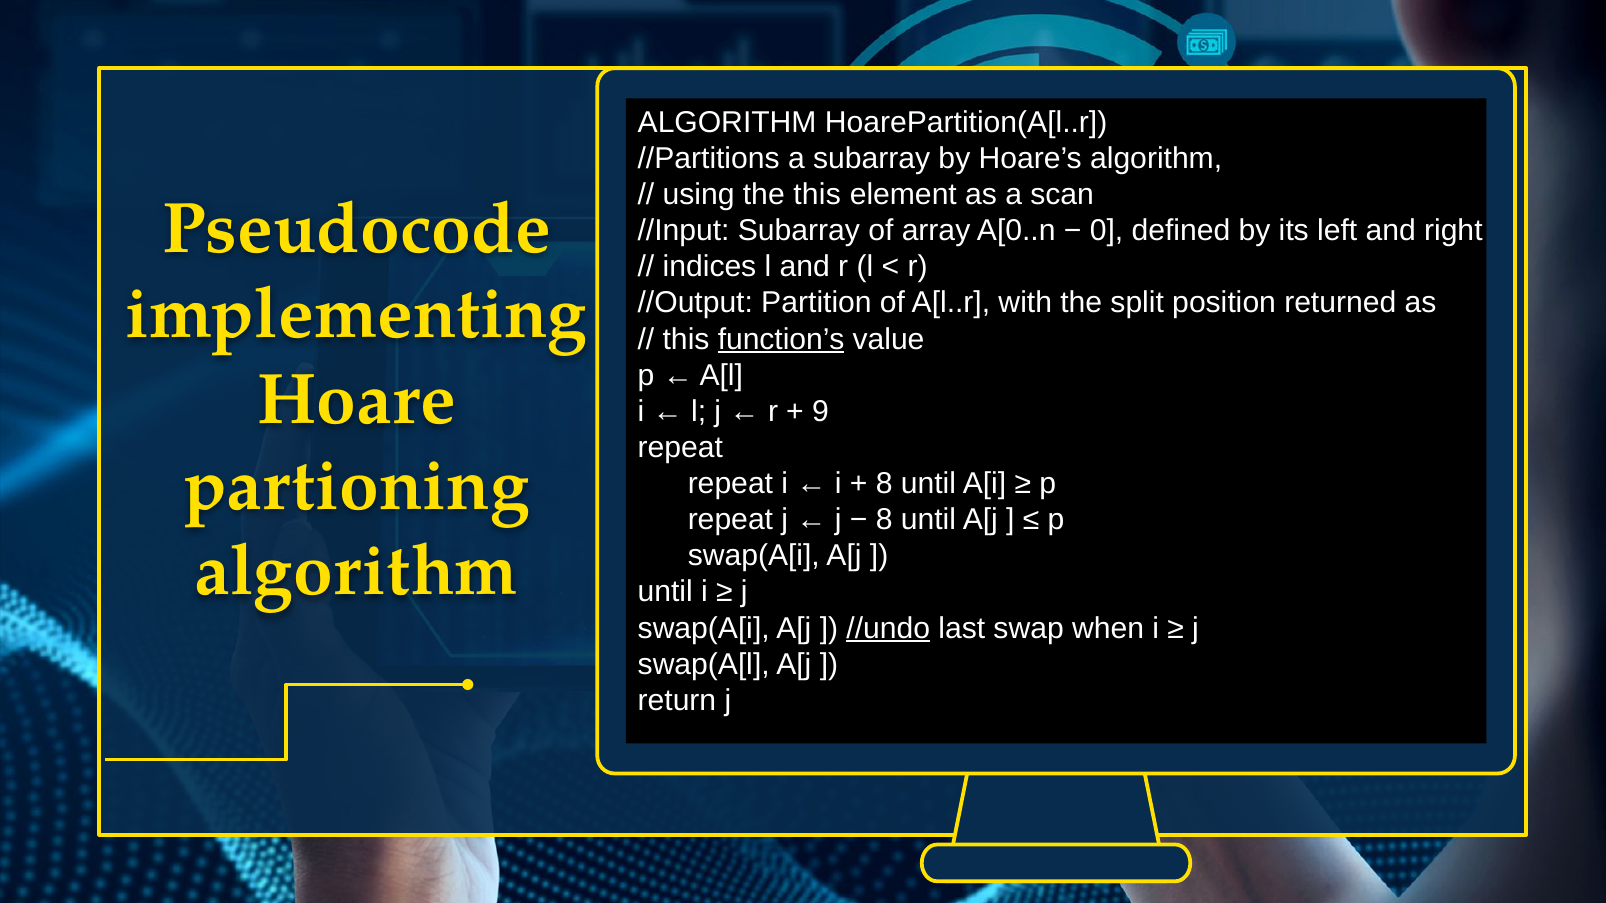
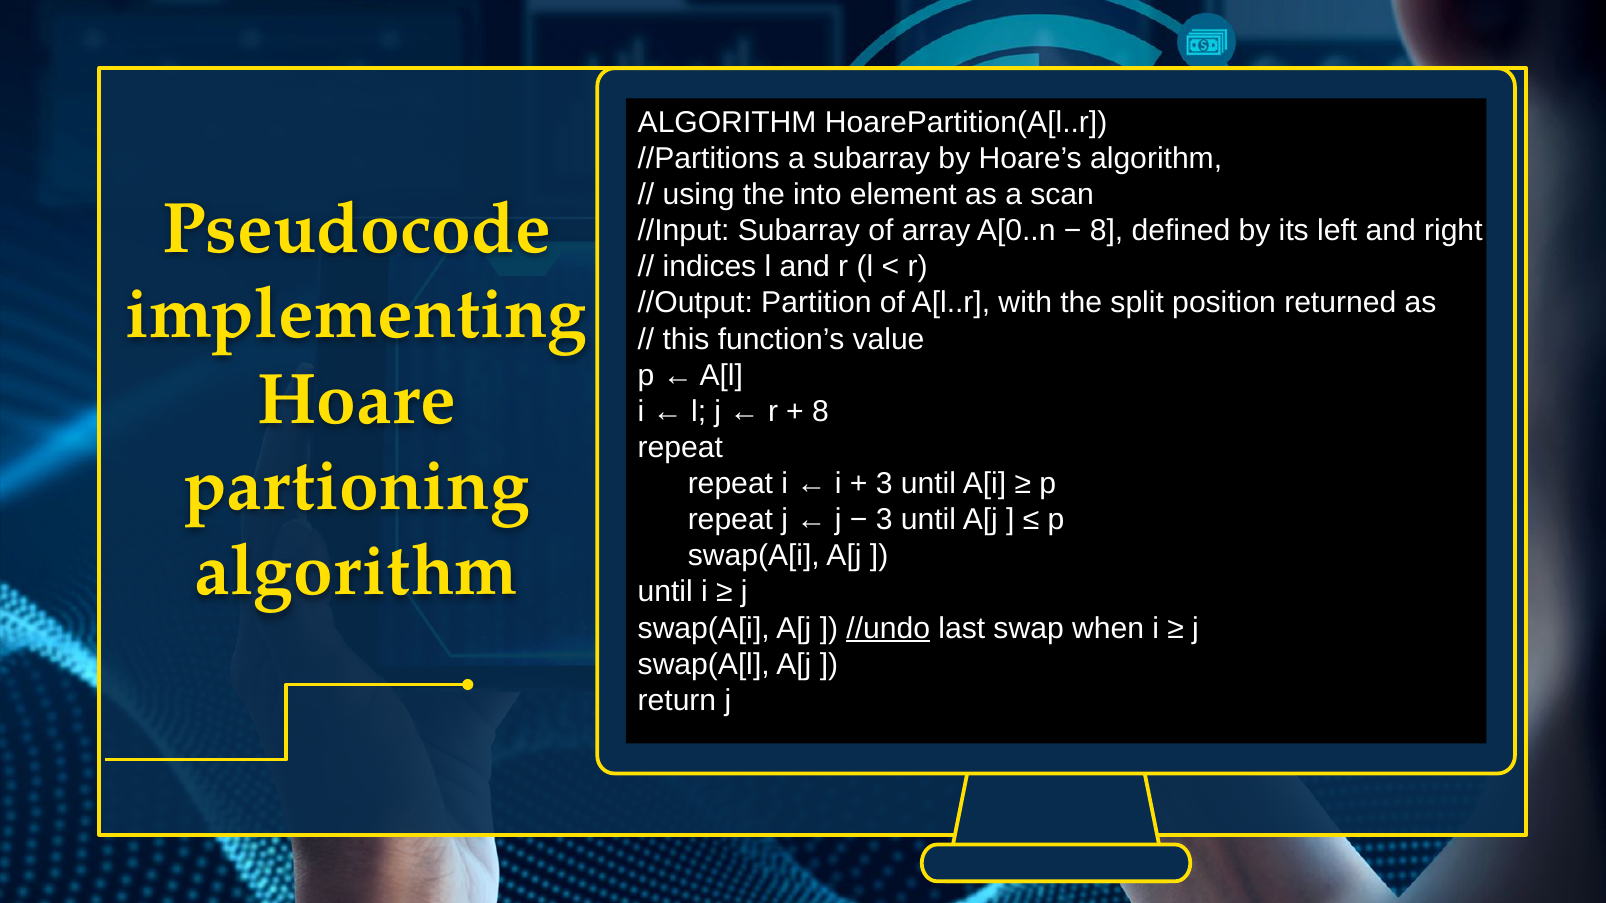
the this: this -> into (817, 195)
0: 0 -> 8 (1107, 231)
function’s underline: present -> none (781, 339)
9: 9 -> 8 (820, 412)
8: 8 -> 3 (884, 484)
8: 8 -> 3 (884, 520)
